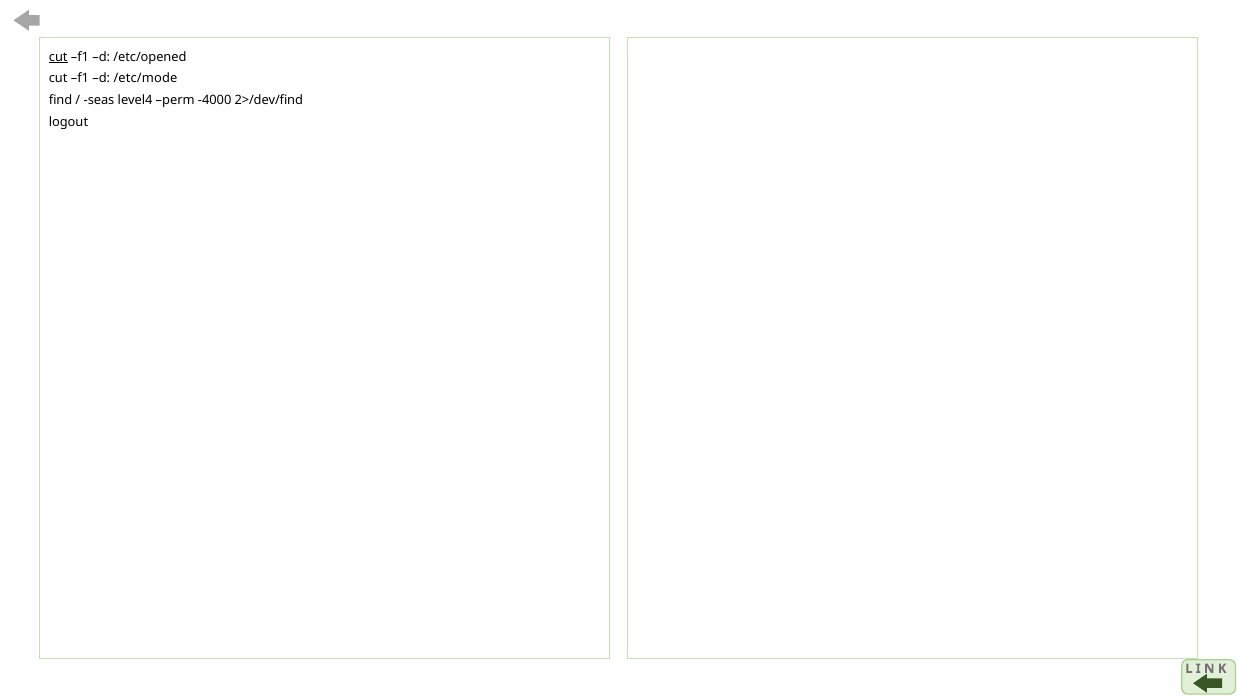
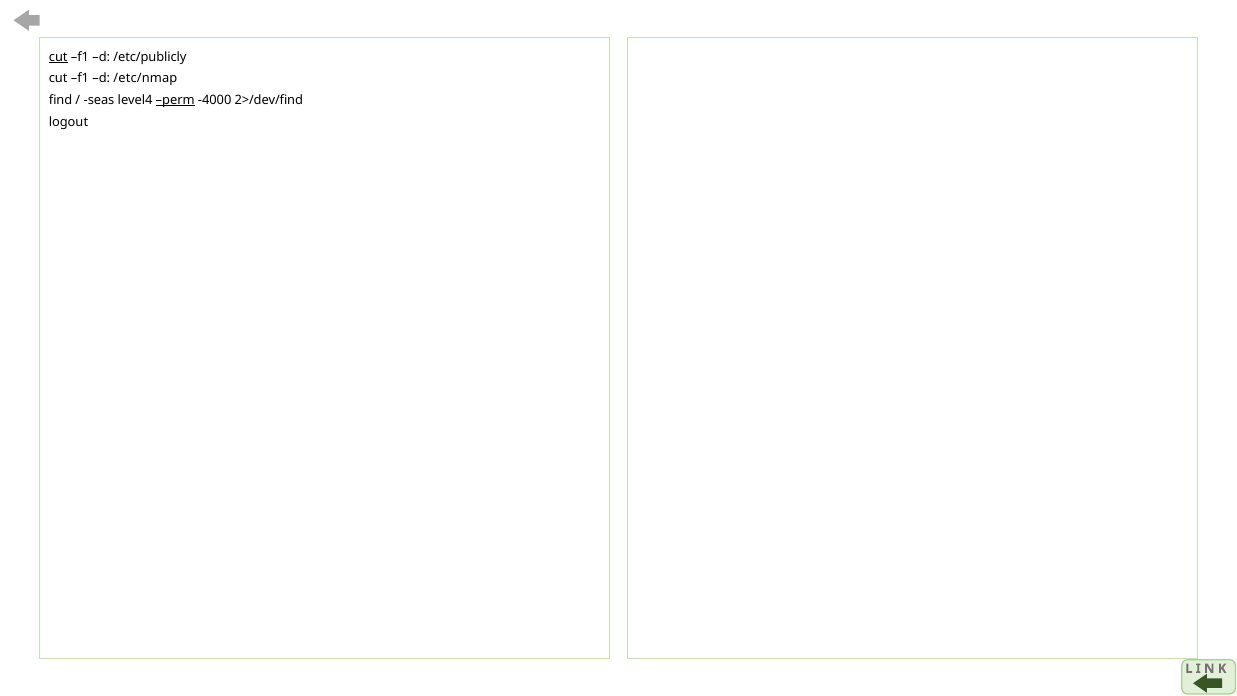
/etc/opened: /etc/opened -> /etc/publicly (150, 57)
/etc/mode: /etc/mode -> /etc/nmap (145, 78)
perm underline: none -> present (175, 100)
